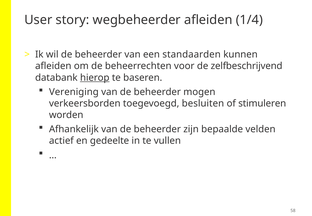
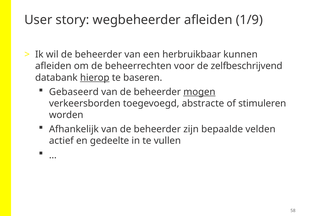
1/4: 1/4 -> 1/9 (249, 20)
standaarden: standaarden -> herbruikbaar (192, 55)
Vereniging: Vereniging -> Gebaseerd (74, 92)
mogen underline: none -> present (199, 92)
besluiten: besluiten -> abstracte (203, 103)
